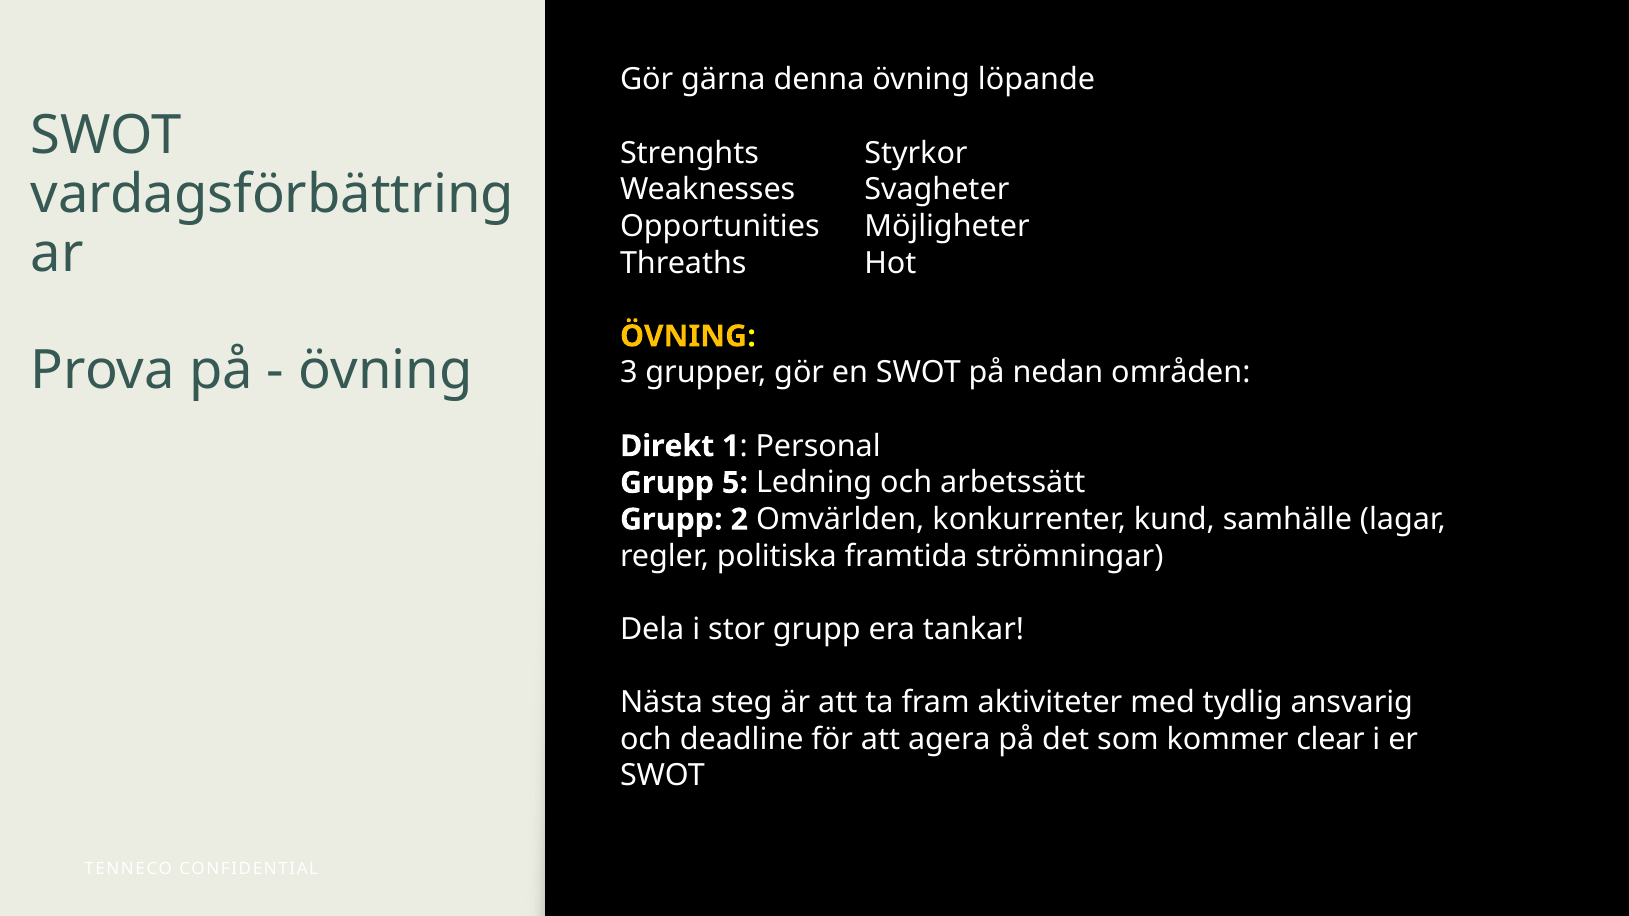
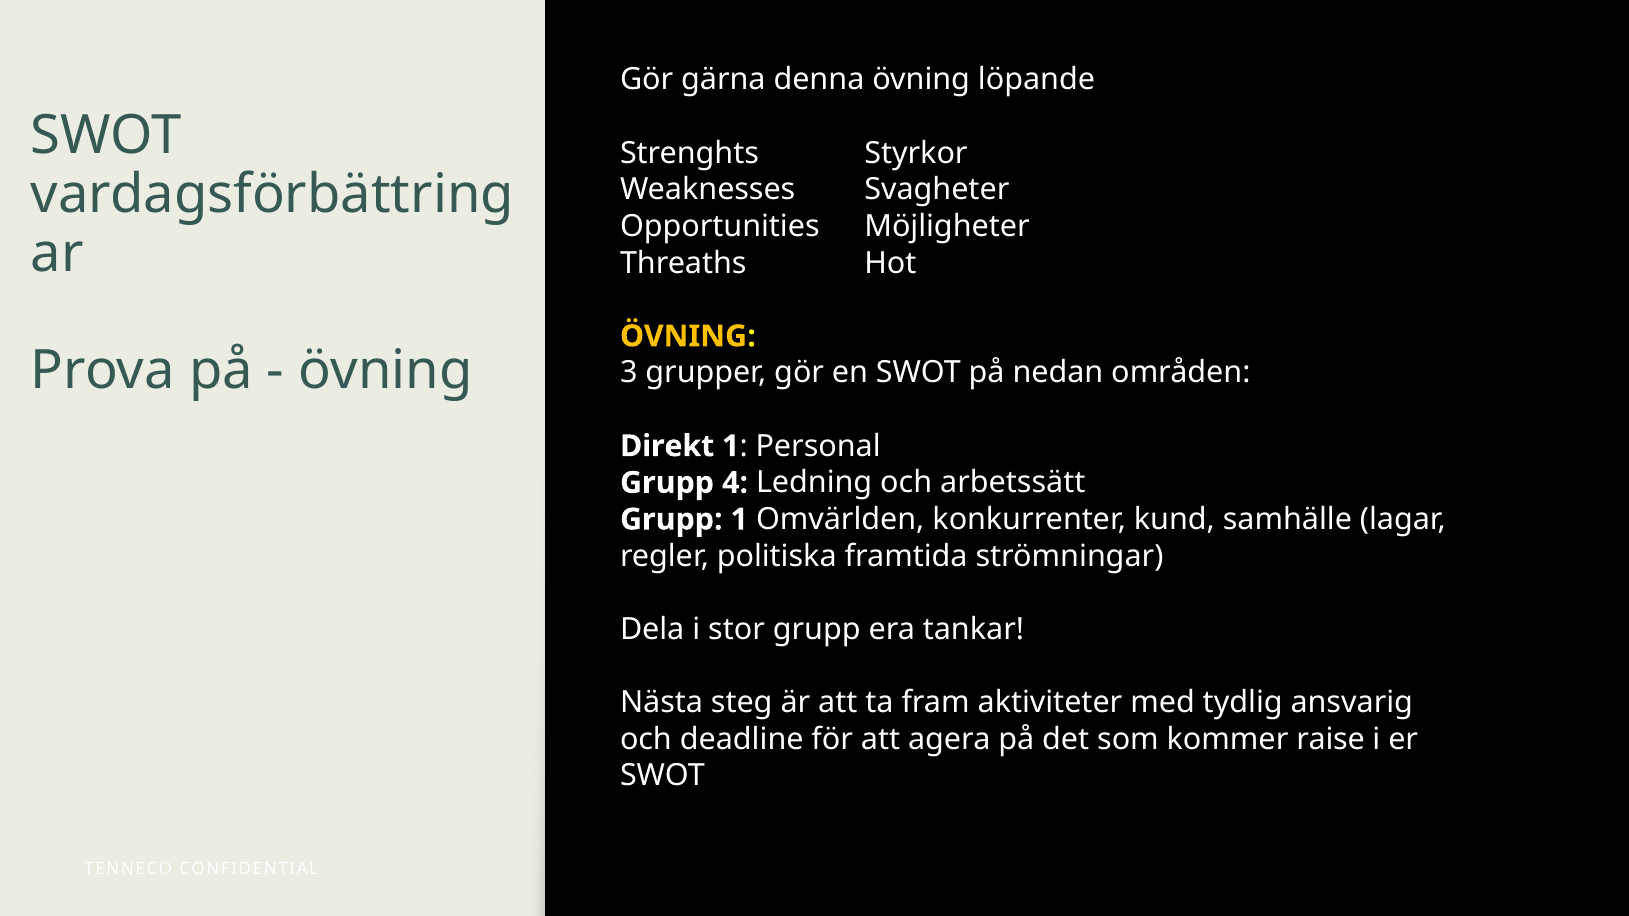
5: 5 -> 4 (735, 483)
Grupp 2: 2 -> 1 (739, 520)
clear: clear -> raise (1331, 740)
